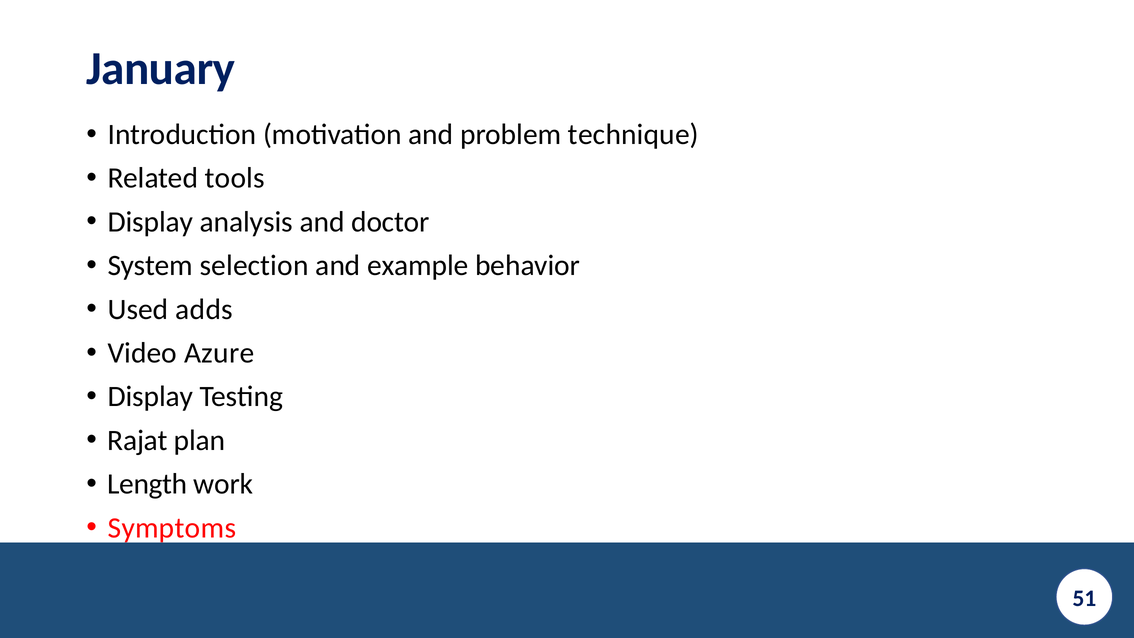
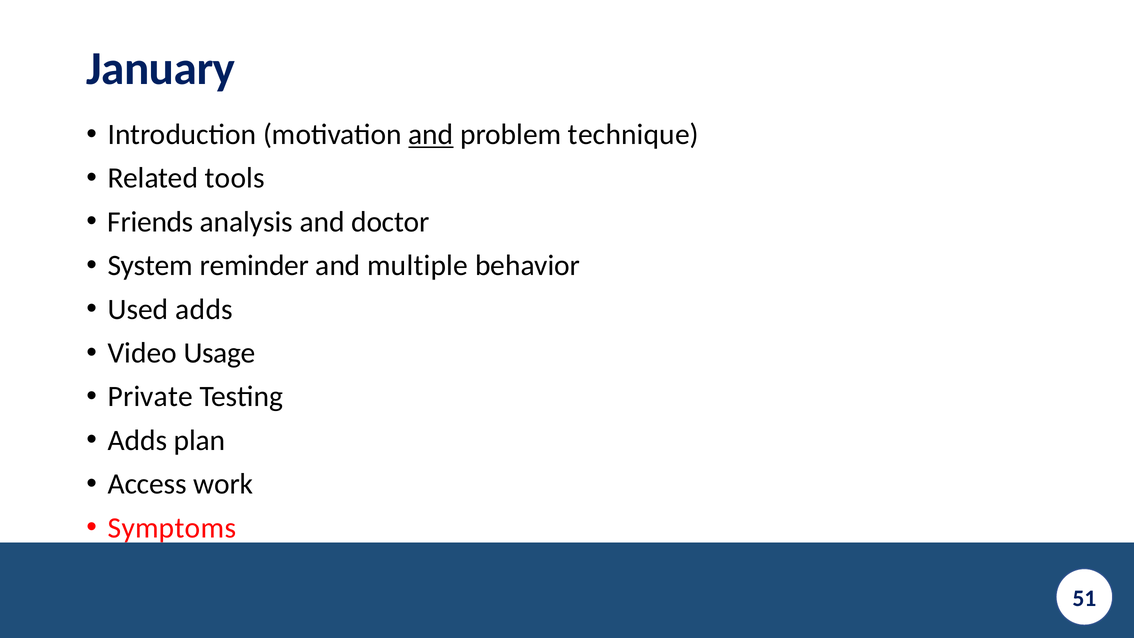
and underline: none -> present (431, 134)
Display: Display -> Friends (150, 222)
selection: selection -> reminder (254, 266)
example: example -> multiple (418, 266)
Azure: Azure -> Usage (220, 353)
Display: Display -> Private (150, 397)
Rajat: Rajat -> Adds (137, 440)
Length: Length -> Access (147, 484)
